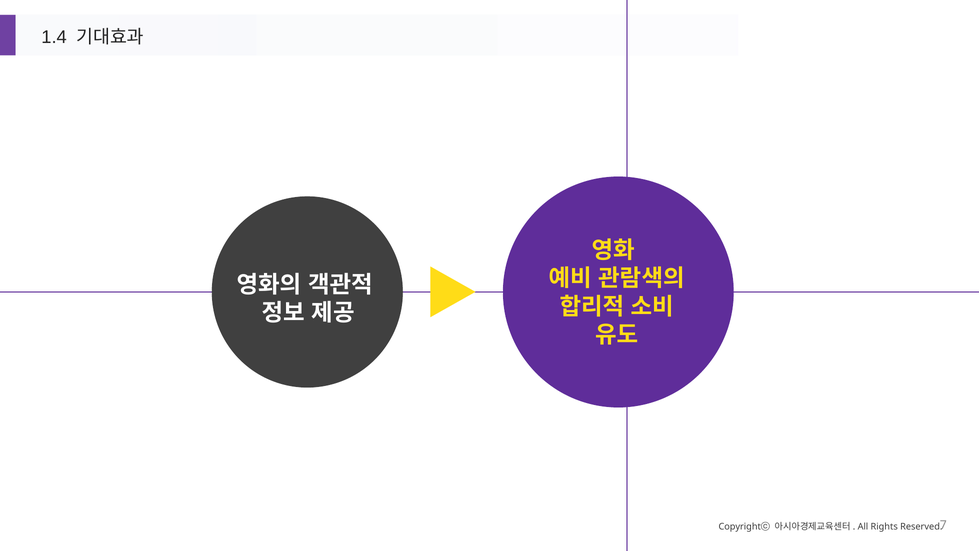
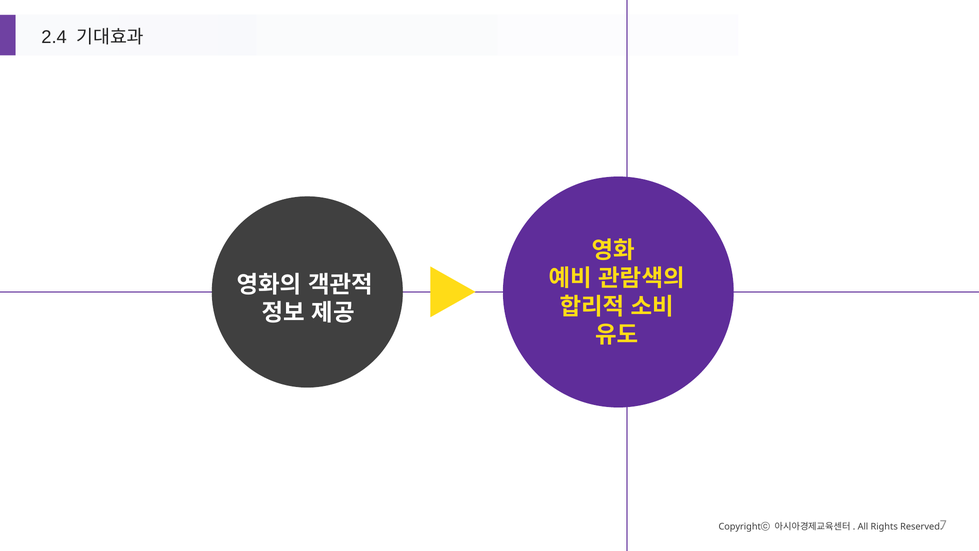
1.4: 1.4 -> 2.4 (54, 37)
